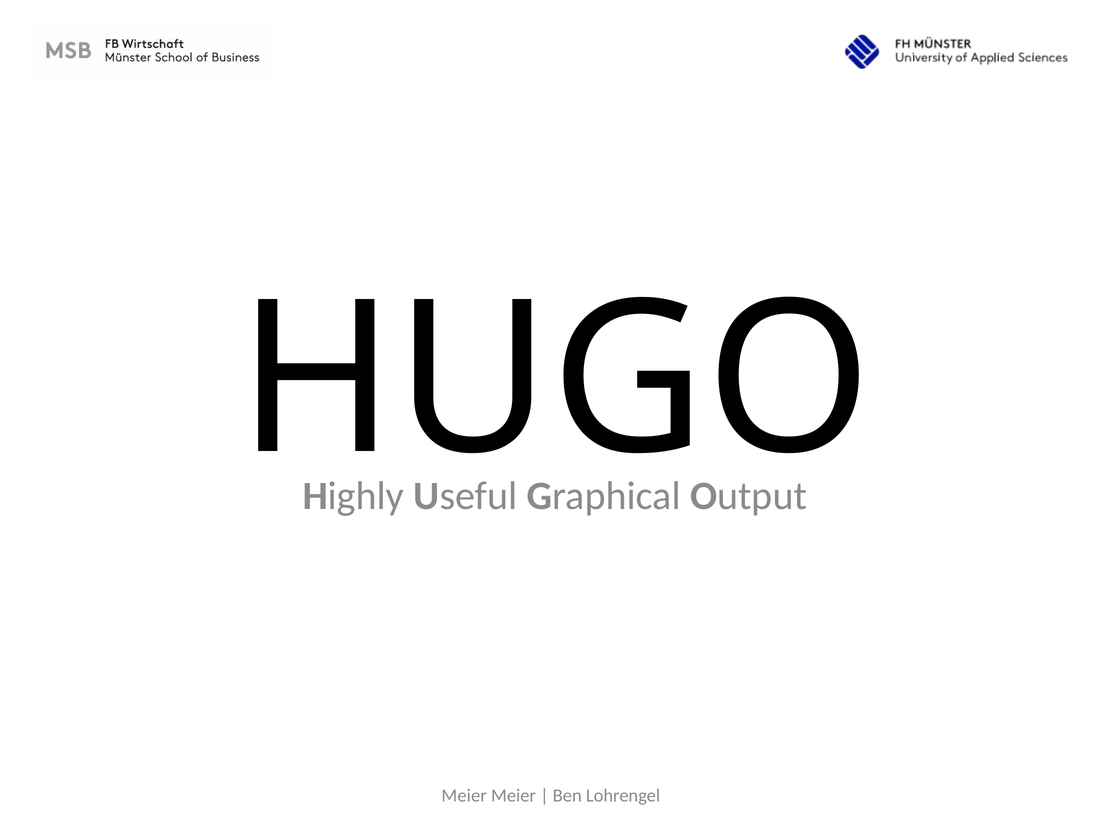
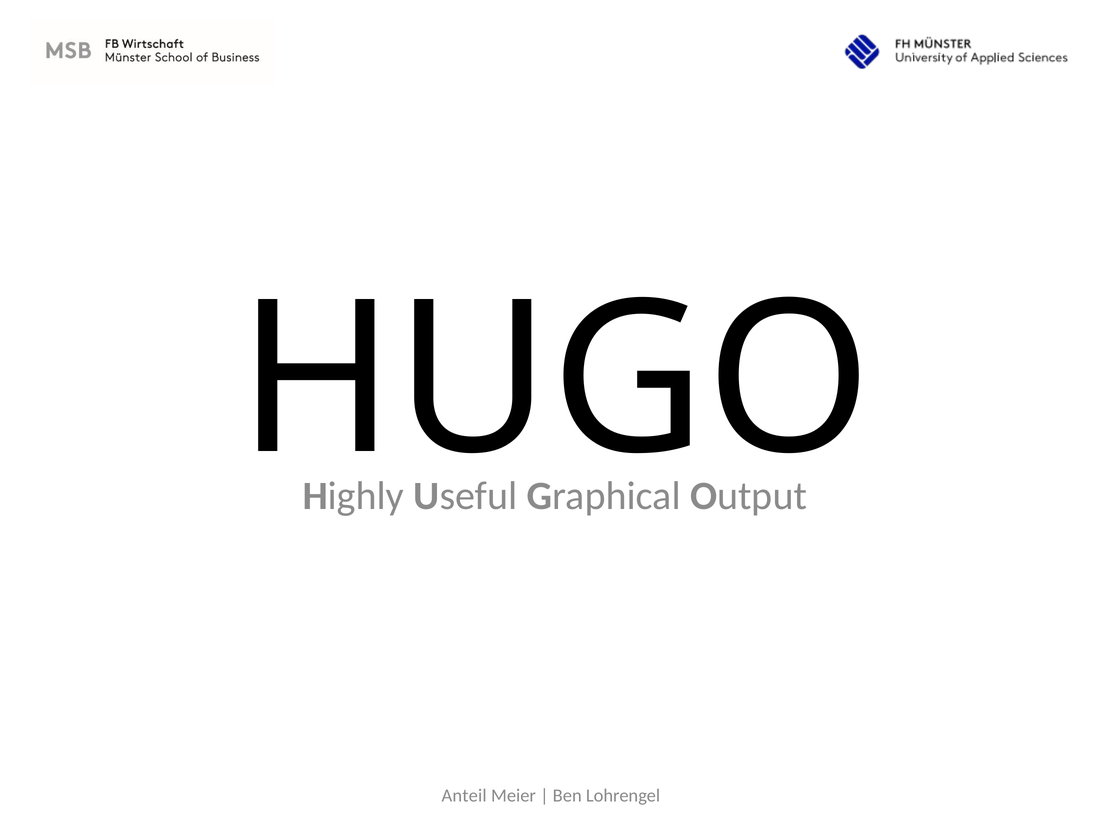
Meier: Meier -> Anteil (464, 796)
